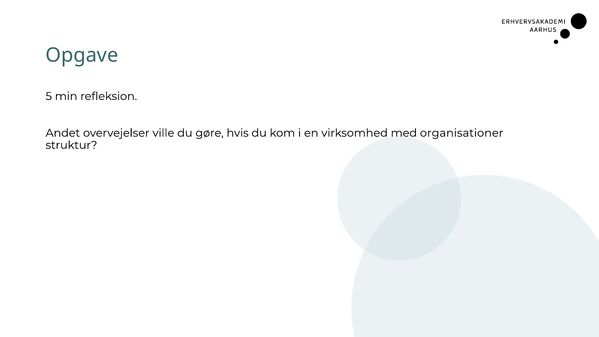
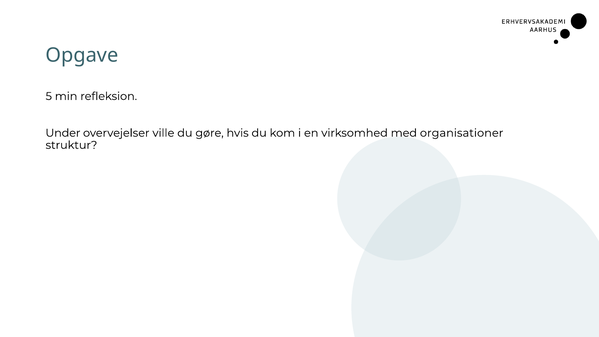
Andet: Andet -> Under (63, 133)
